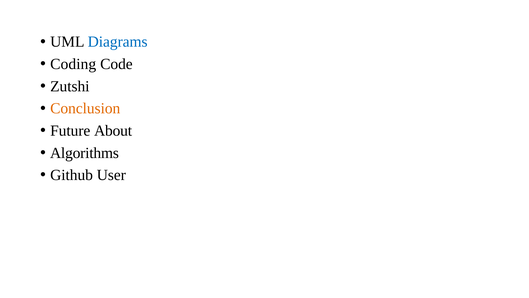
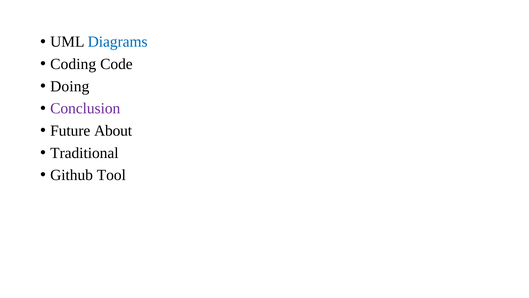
Zutshi: Zutshi -> Doing (70, 86)
Conclusion colour: orange -> purple (85, 108)
Algorithms: Algorithms -> Traditional (84, 153)
User: User -> Tool (111, 175)
